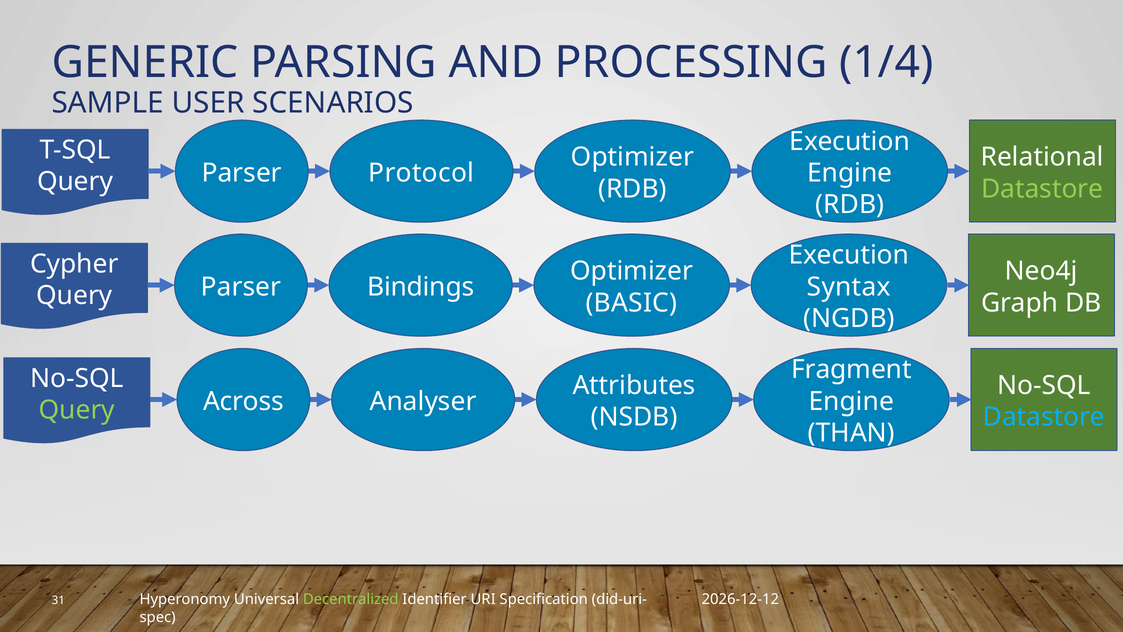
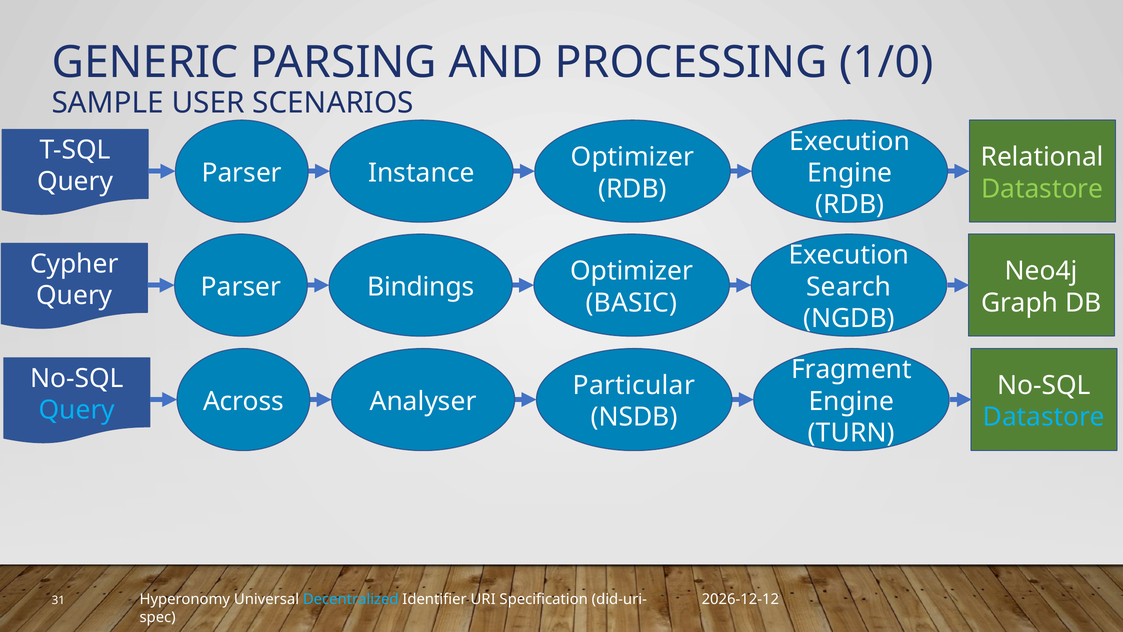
1/4: 1/4 -> 1/0 (886, 62)
Protocol: Protocol -> Instance (421, 173)
Syntax: Syntax -> Search (849, 287)
Attributes: Attributes -> Particular (634, 385)
Query colour: light green -> light blue (77, 410)
THAN: THAN -> TURN (851, 433)
Decentralized colour: light green -> light blue (351, 599)
